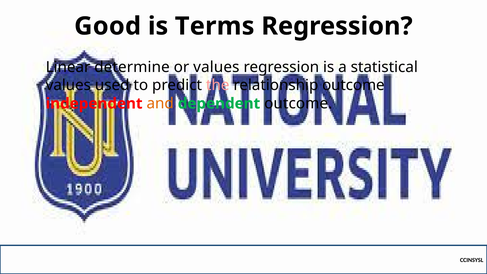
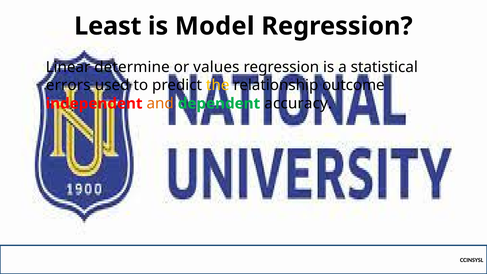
Good: Good -> Least (108, 26)
Terms: Terms -> Model (215, 26)
values: values -> errors (68, 85)
the colour: pink -> yellow (218, 85)
dependent outcome: outcome -> accuracy (298, 104)
